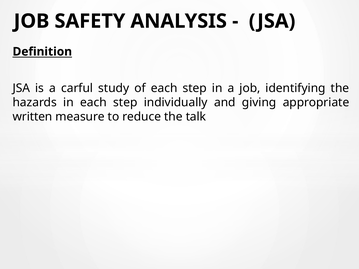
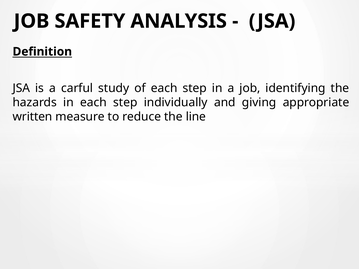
talk: talk -> line (196, 117)
